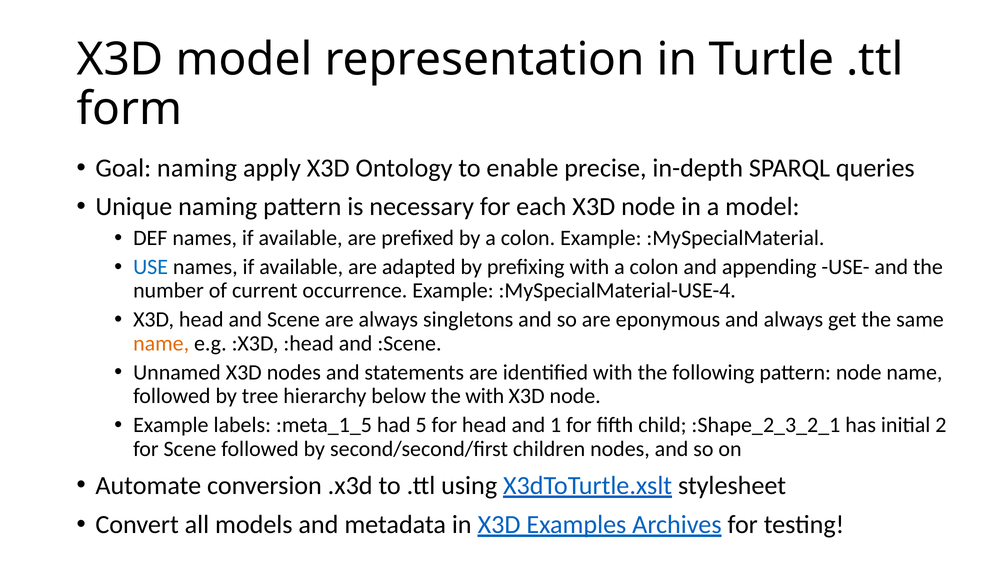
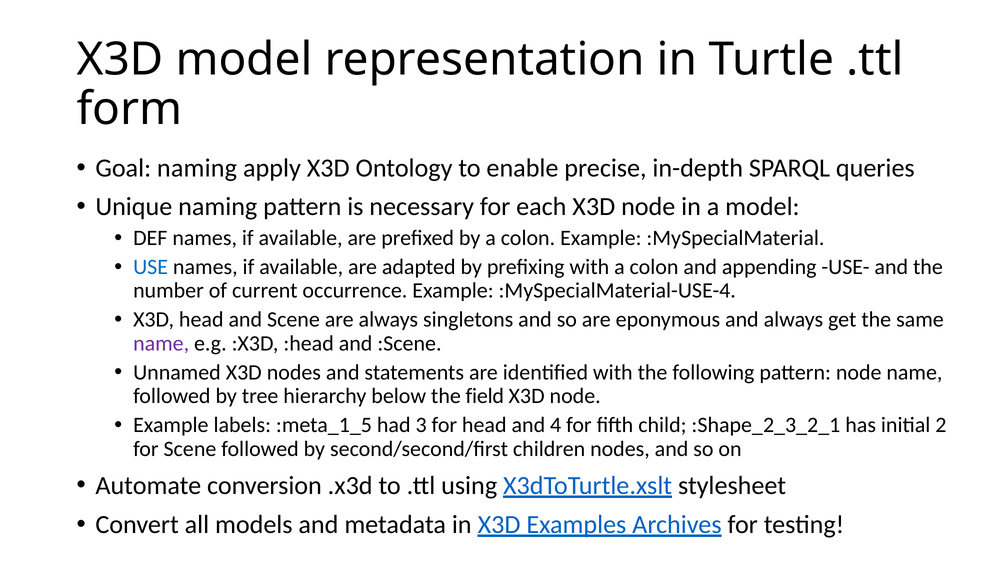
name colour: orange -> purple (161, 344)
the with: with -> field (485, 396)
5: 5 -> 3 (421, 425)
1: 1 -> 4 (556, 425)
